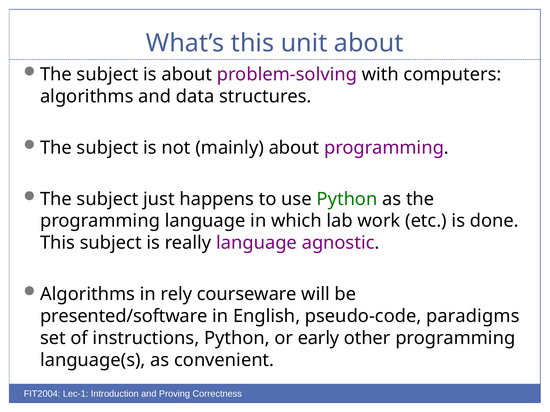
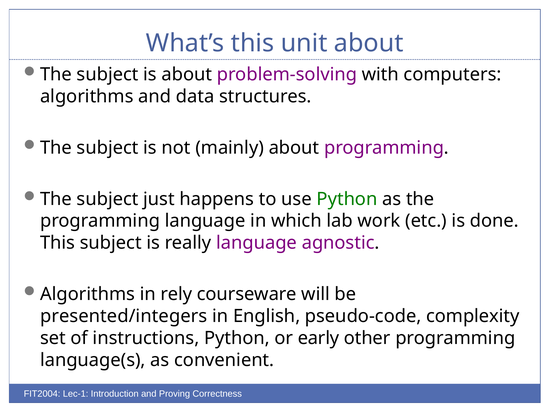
presented/software: presented/software -> presented/integers (124, 317)
paradigms: paradigms -> complexity (473, 317)
